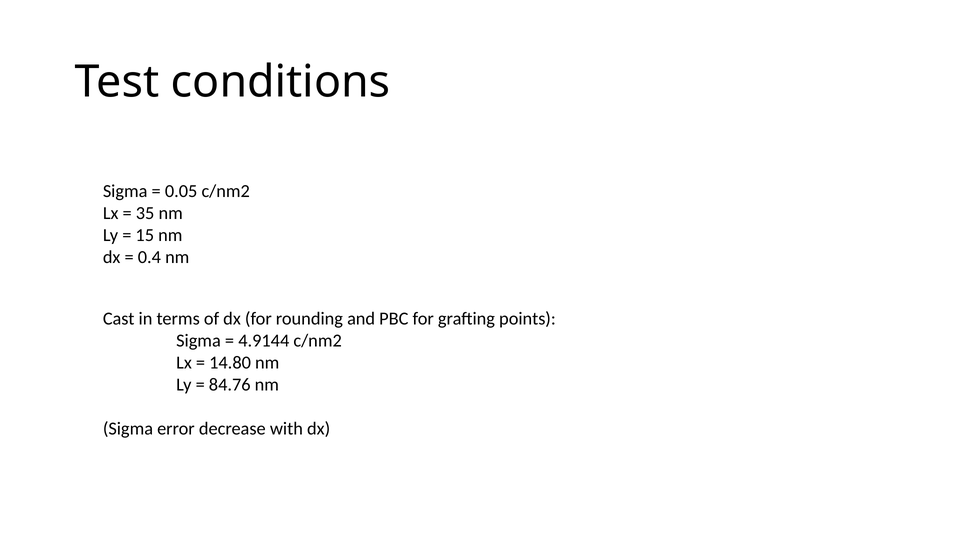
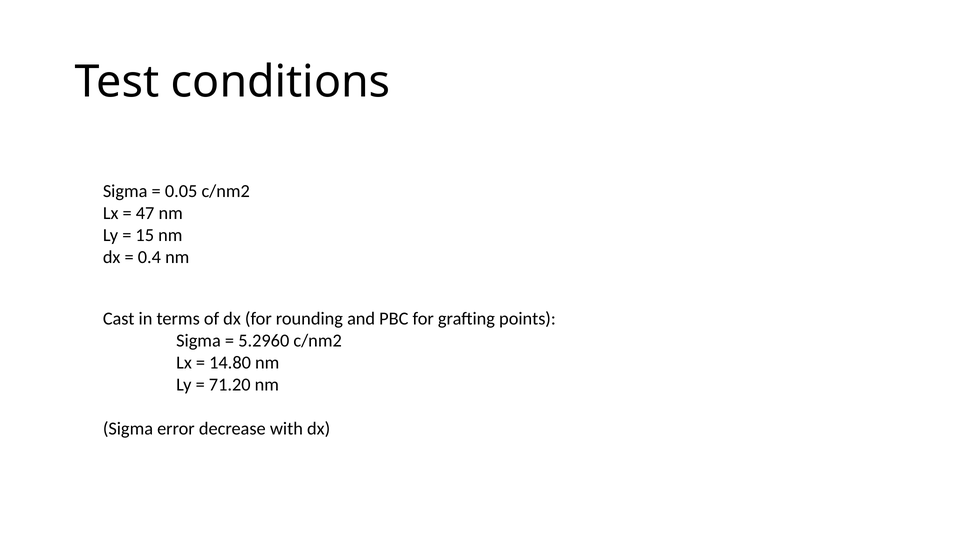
35: 35 -> 47 (145, 213)
4.9144: 4.9144 -> 5.2960 (264, 341)
84.76: 84.76 -> 71.20 (230, 385)
